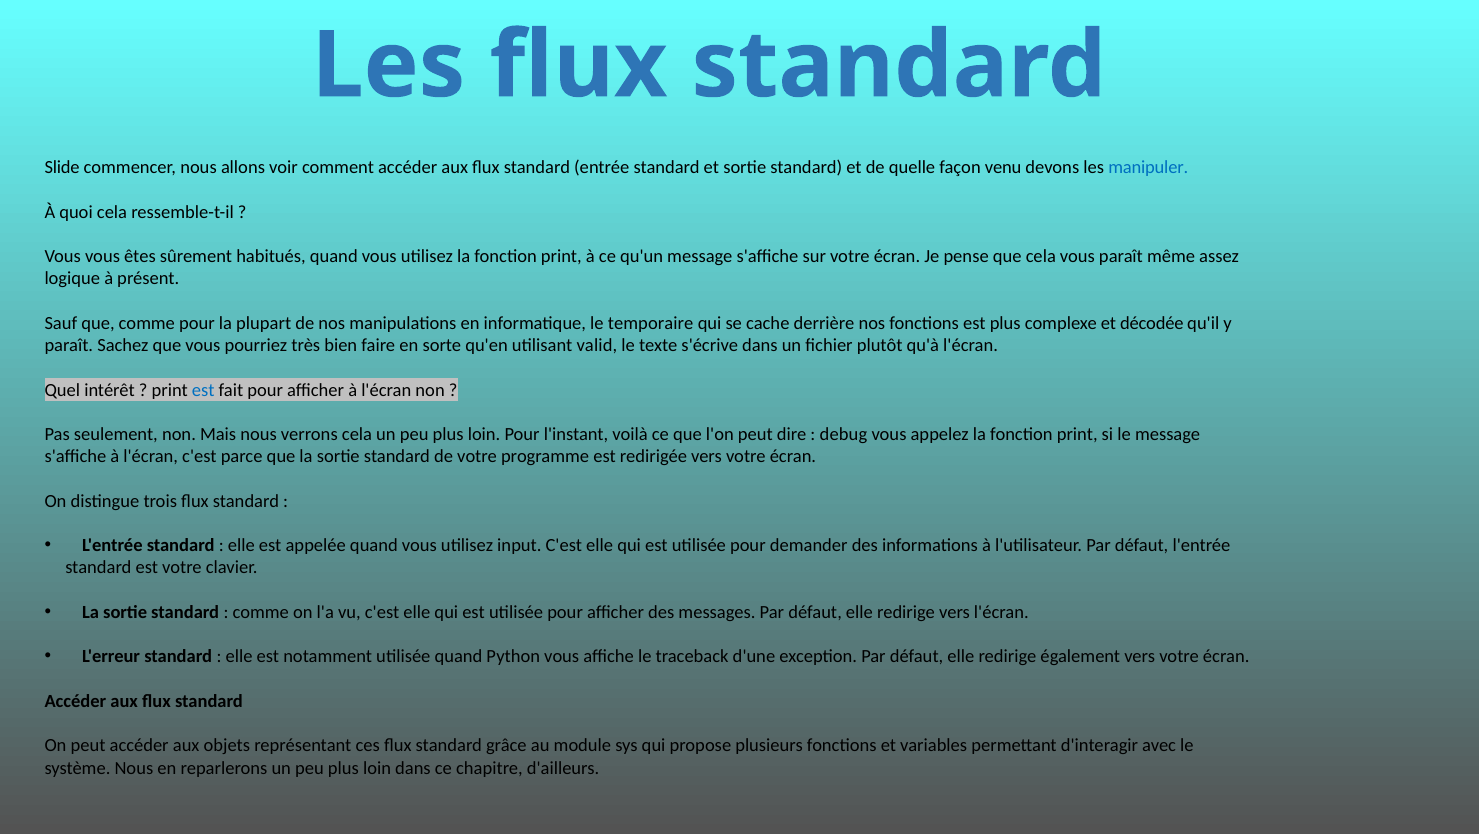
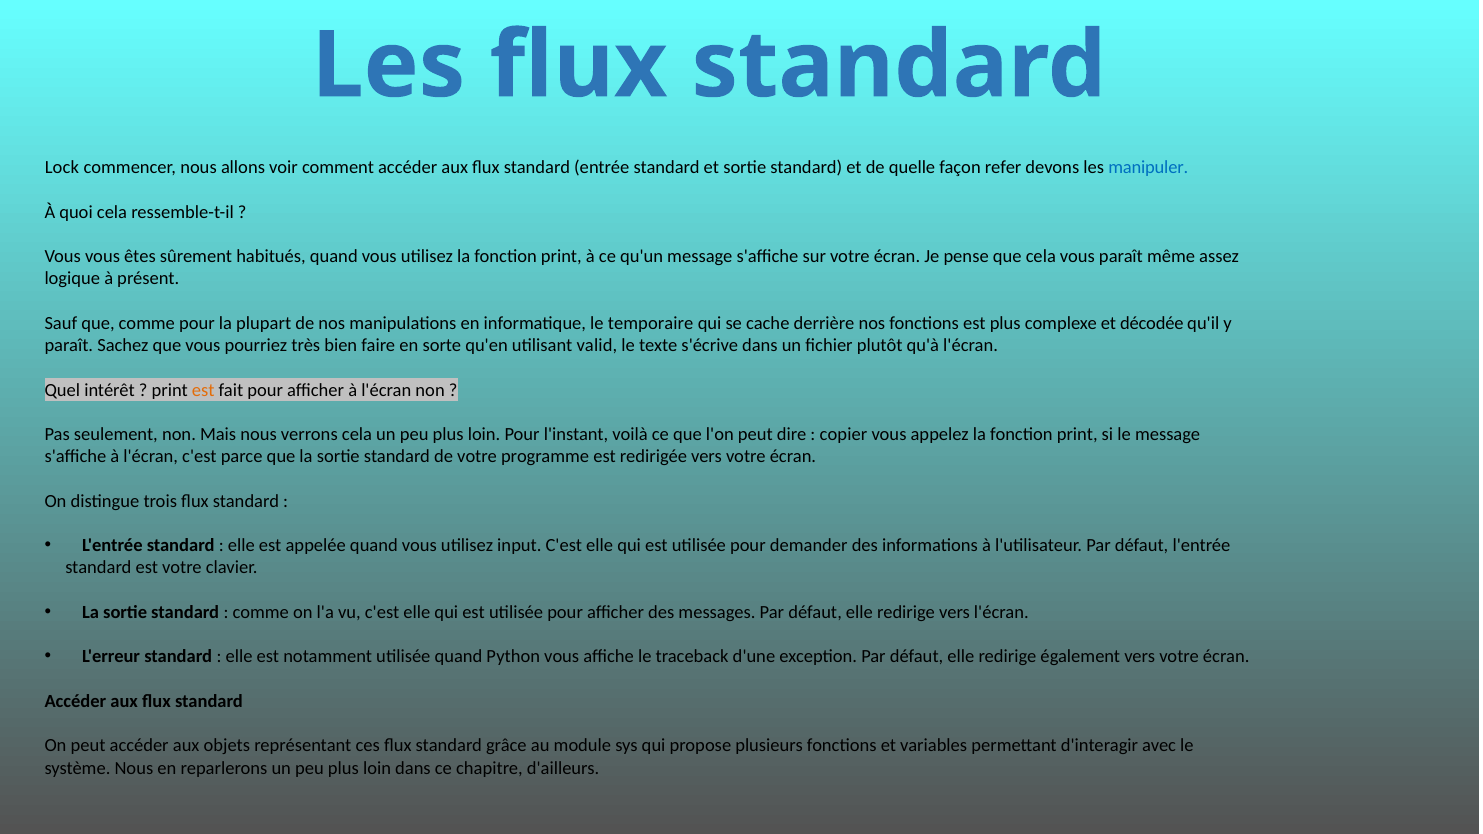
Slide: Slide -> Lock (62, 168)
venu: venu -> refer (1003, 168)
est colour: blue -> orange (203, 390)
debug: debug -> copier (844, 434)
